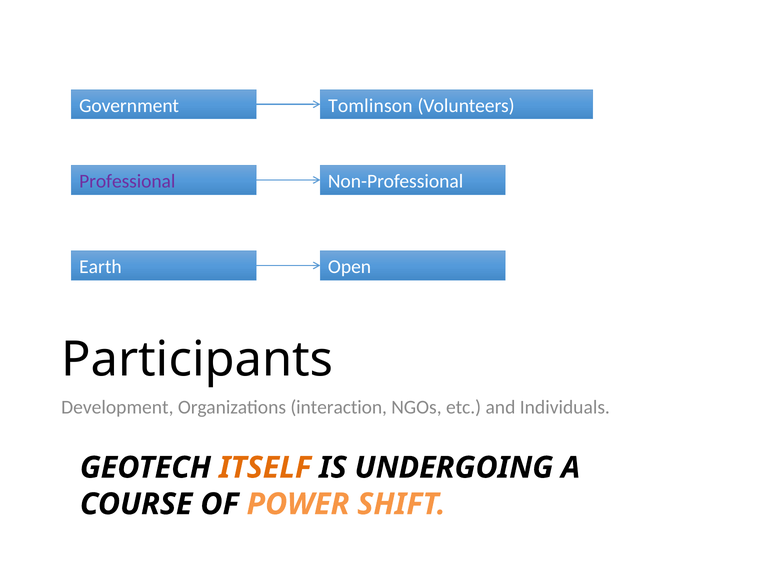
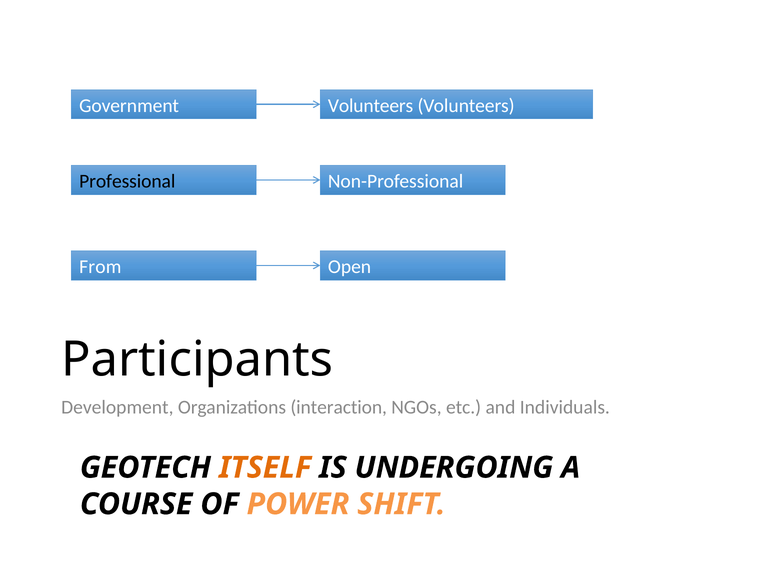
Government Tomlinson: Tomlinson -> Volunteers (371, 106)
Professional colour: purple -> black (127, 181)
Earth: Earth -> From (100, 267)
